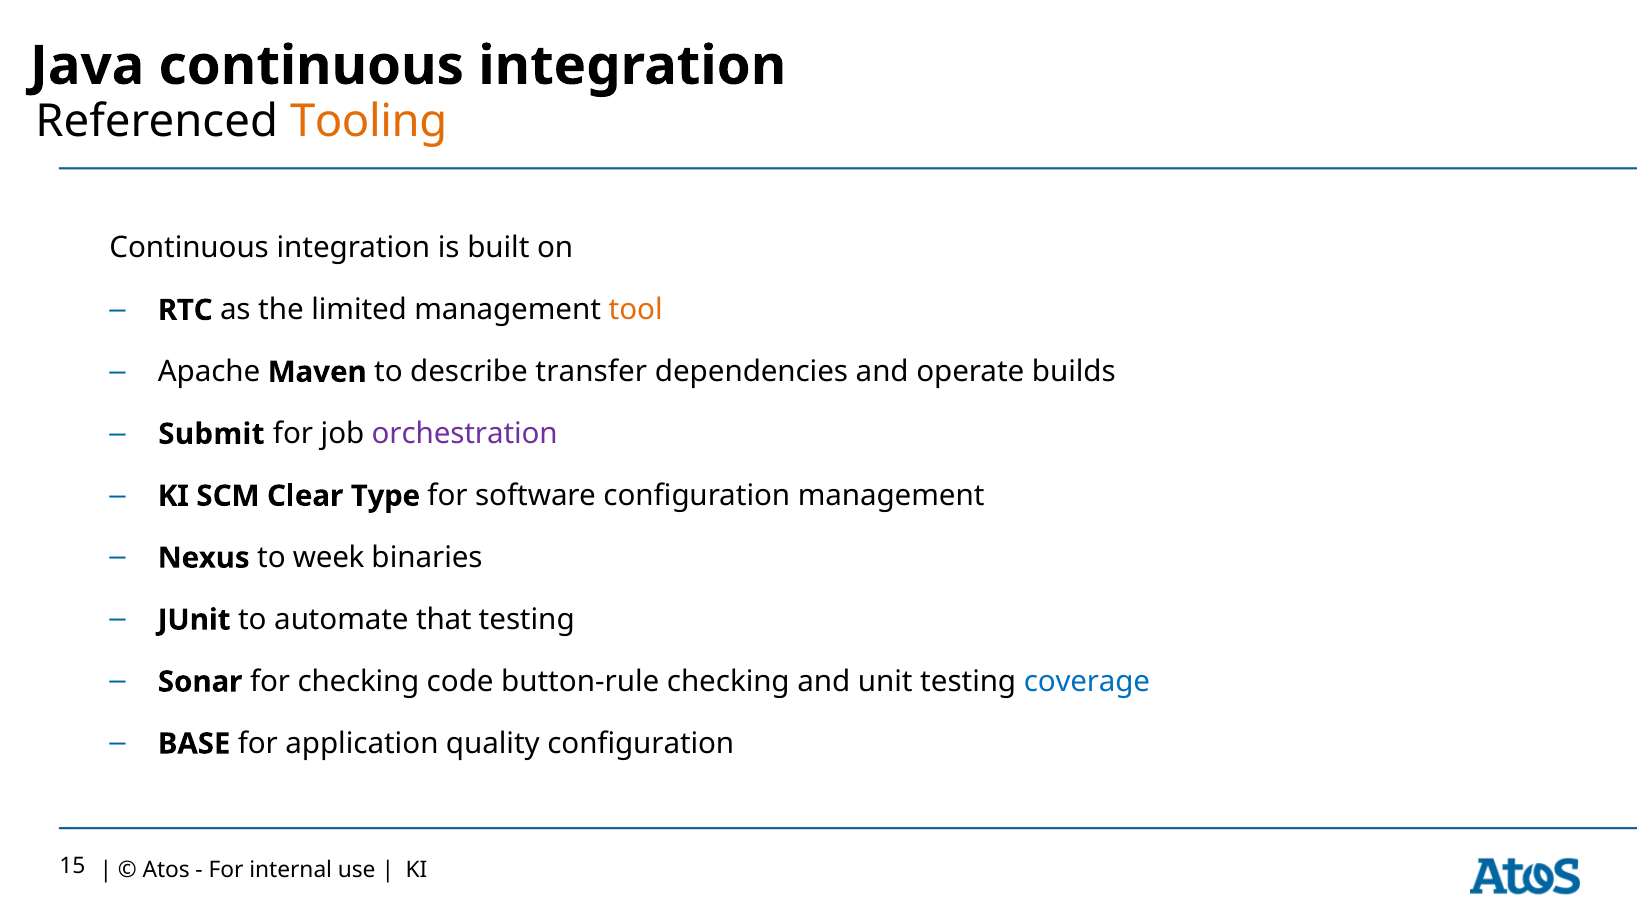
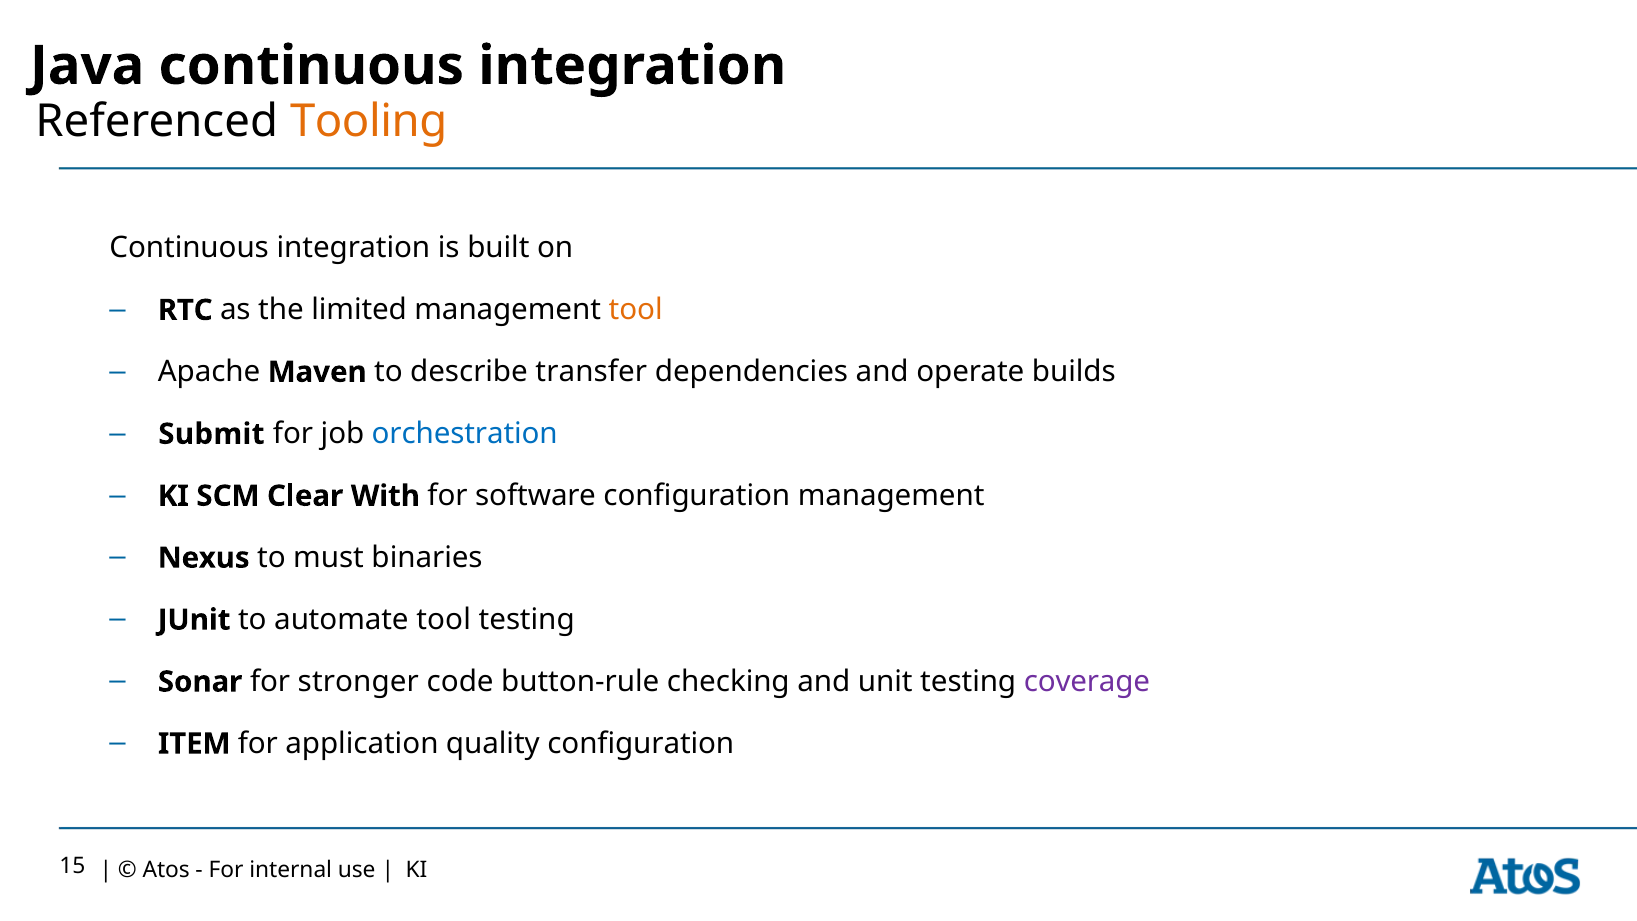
orchestration colour: purple -> blue (465, 434)
Type: Type -> With (385, 496)
week: week -> must (329, 558)
automate that: that -> tool (444, 620)
for checking: checking -> stronger (358, 682)
coverage colour: blue -> purple (1087, 682)
BASE: BASE -> ITEM (194, 744)
